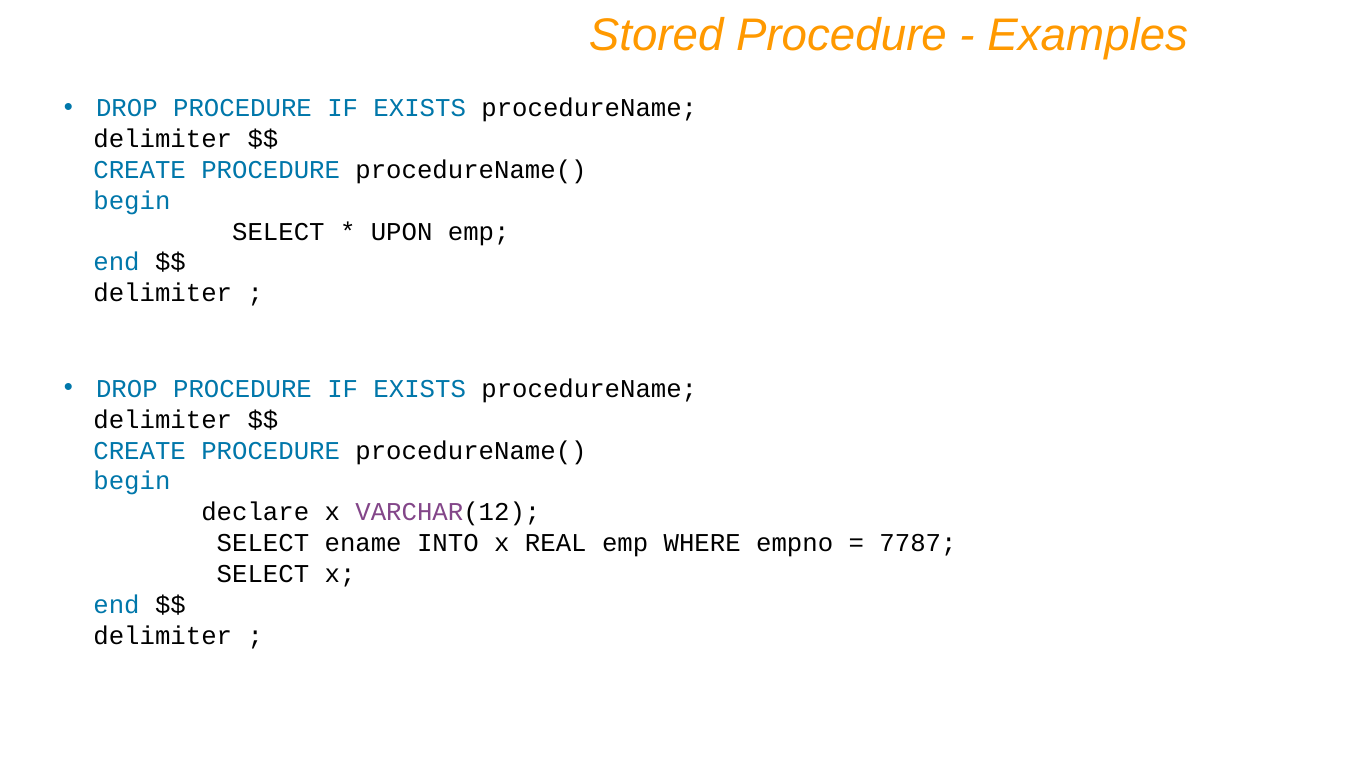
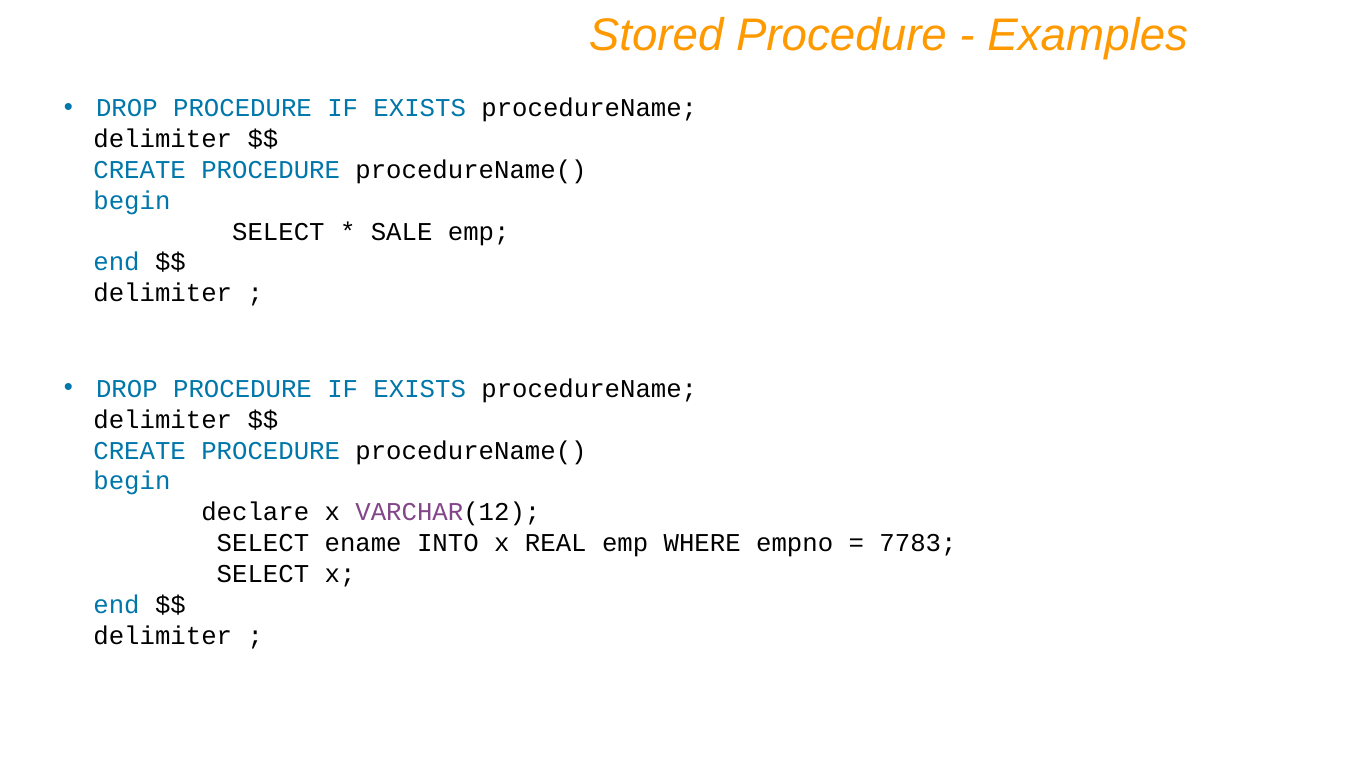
UPON: UPON -> SALE (402, 232)
7787: 7787 -> 7783 (918, 543)
